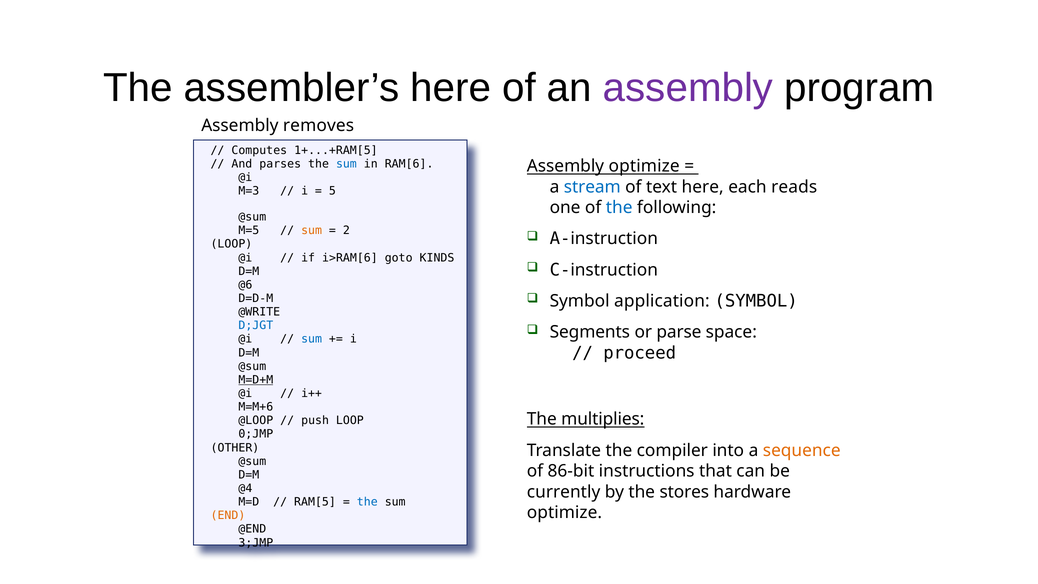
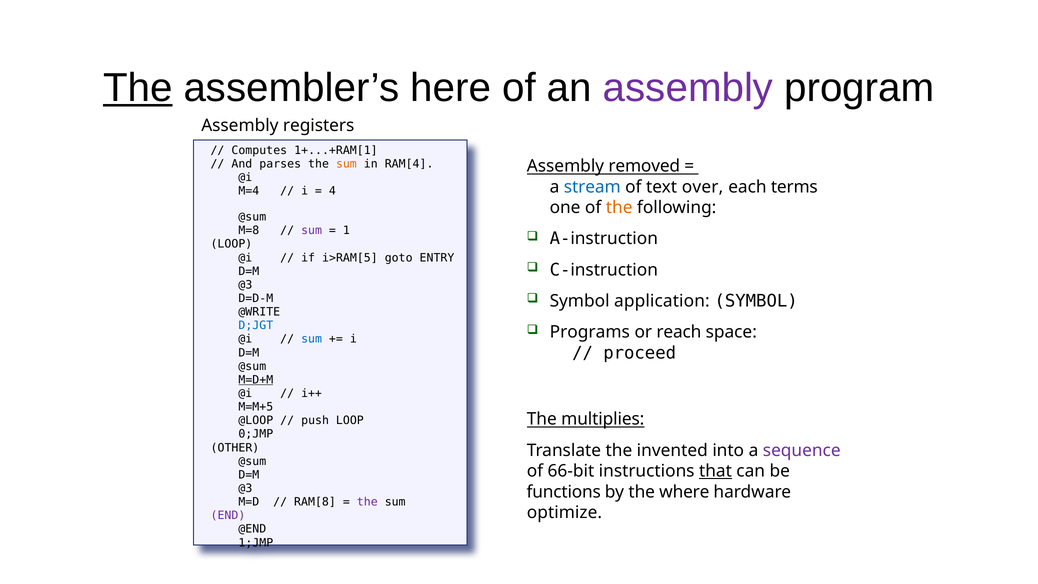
The underline: none -> present (138, 88)
removes: removes -> registers (319, 126)
1+...+RAM[5: 1+...+RAM[5 -> 1+...+RAM[1 (336, 150)
sum colour: blue -> orange (346, 164)
RAM[6: RAM[6 -> RAM[4 (409, 164)
Assembly optimize: optimize -> removed (644, 166)
text here: here -> over (703, 187)
reads: reads -> terms (794, 187)
M=3: M=3 -> M=4 (249, 191)
5: 5 -> 4 (332, 191)
the colour: blue -> orange (619, 208)
M=5: M=5 -> M=8 (249, 231)
sum colour: orange -> purple (312, 231)
2: 2 -> 1 (346, 231)
i>RAM[6: i>RAM[6 -> i>RAM[5 (350, 258)
KINDS: KINDS -> ENTRY (437, 258)
@6: @6 -> @3 (245, 285)
Segments: Segments -> Programs (590, 332)
parse: parse -> reach (679, 332)
M=M+6: M=M+6 -> M=M+5 (256, 407)
compiler: compiler -> invented (672, 450)
sequence colour: orange -> purple (802, 450)
86-bit: 86-bit -> 66-bit (571, 471)
that underline: none -> present (715, 471)
@4: @4 -> @3 (245, 488)
currently: currently -> functions (564, 492)
stores: stores -> where (684, 492)
RAM[5: RAM[5 -> RAM[8 (315, 502)
the colour: blue -> purple (367, 502)
END colour: orange -> purple (228, 515)
3;JMP: 3;JMP -> 1;JMP (256, 543)
